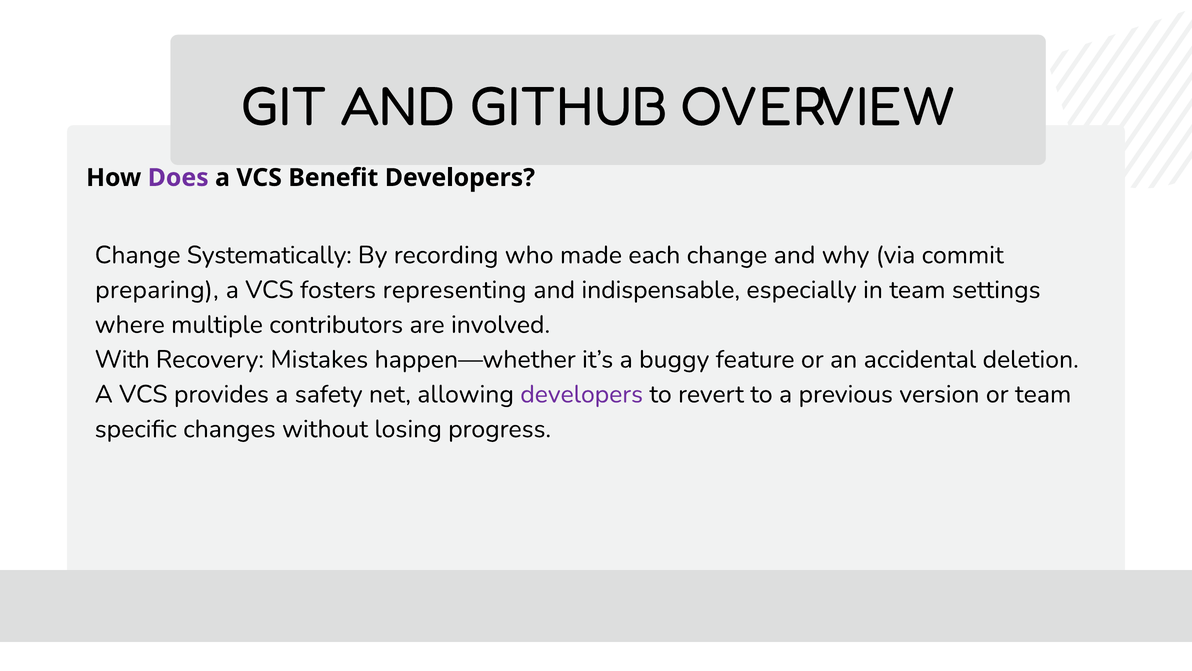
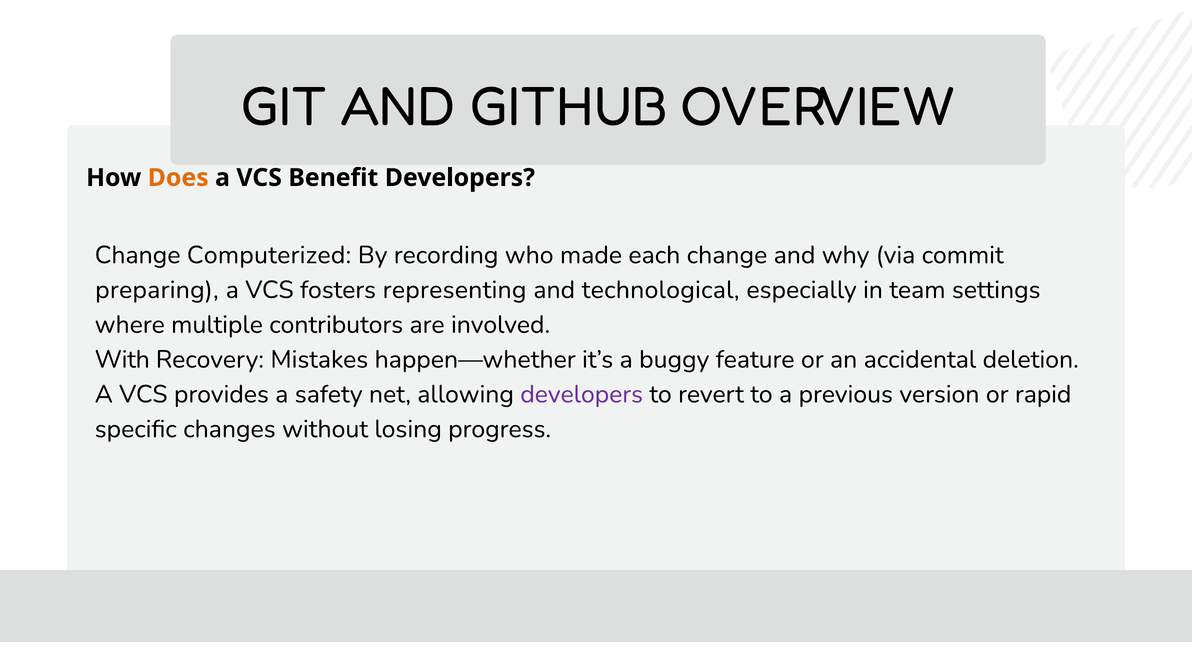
Does colour: purple -> orange (178, 178)
Systematically: Systematically -> Computerized (269, 255)
indispensable: indispensable -> technological (661, 290)
or team: team -> rapid (1043, 394)
